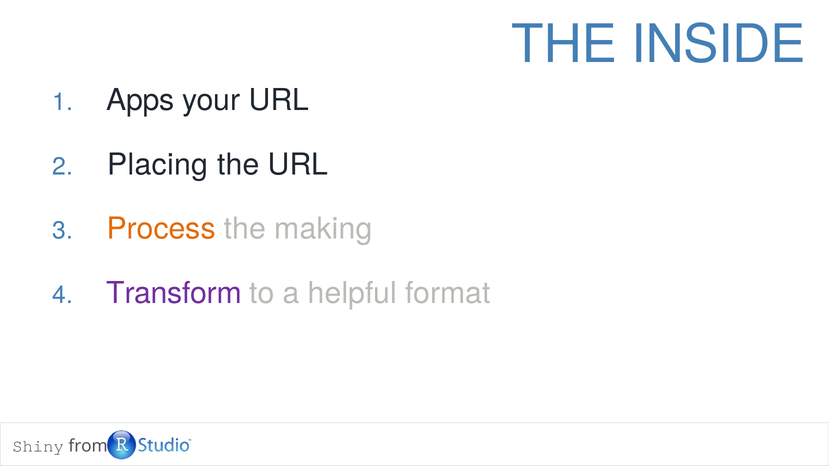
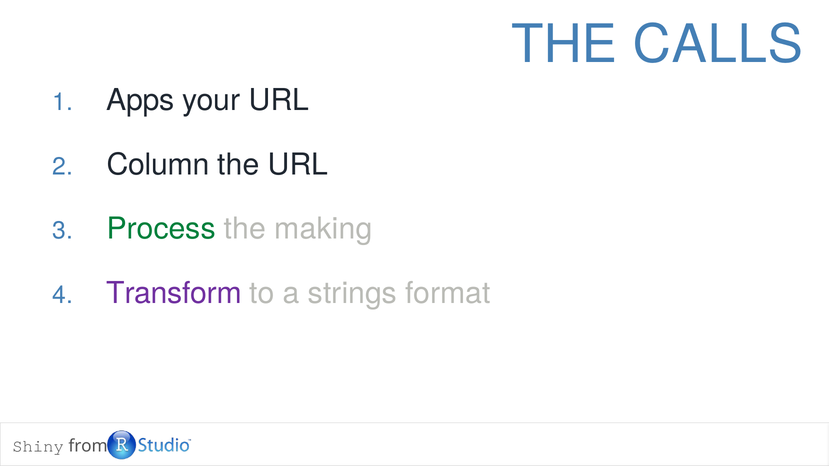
INSIDE: INSIDE -> CALLS (718, 45)
Placing: Placing -> Column (158, 165)
Process colour: orange -> green (161, 229)
helpful: helpful -> strings (352, 294)
